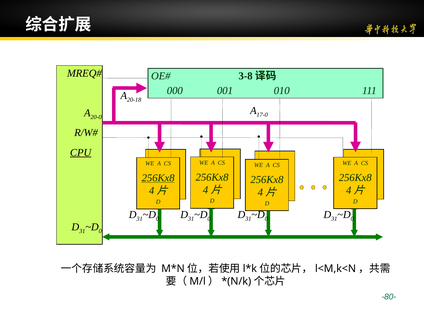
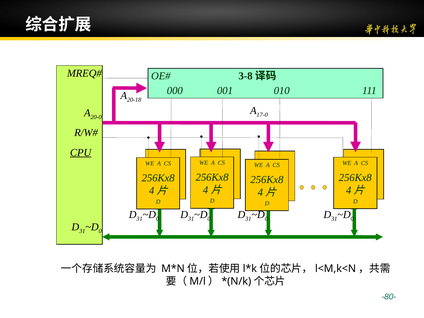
256Kx8 underline: present -> none (158, 178)
